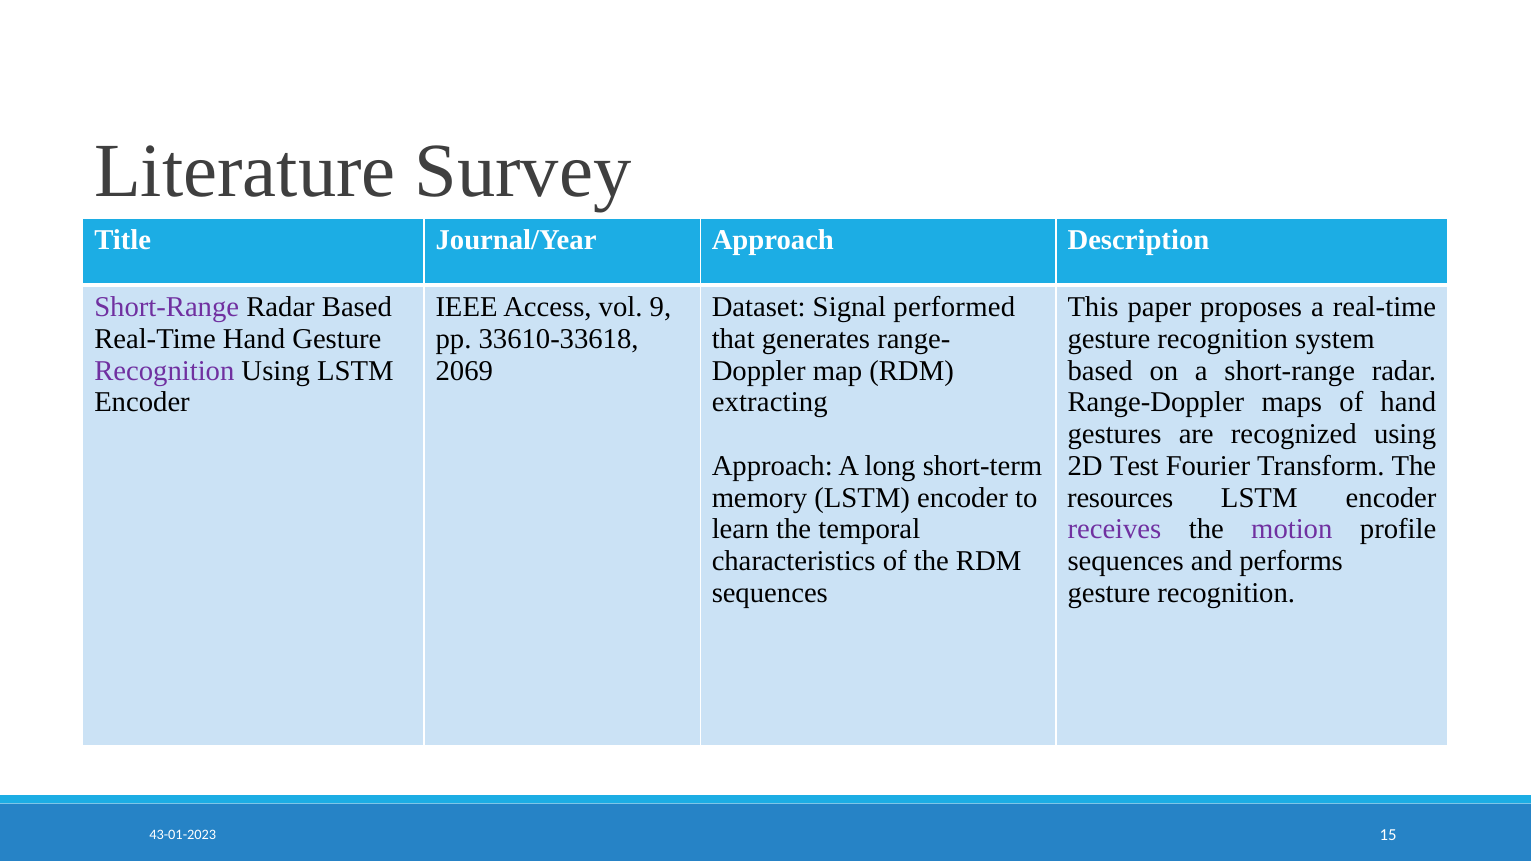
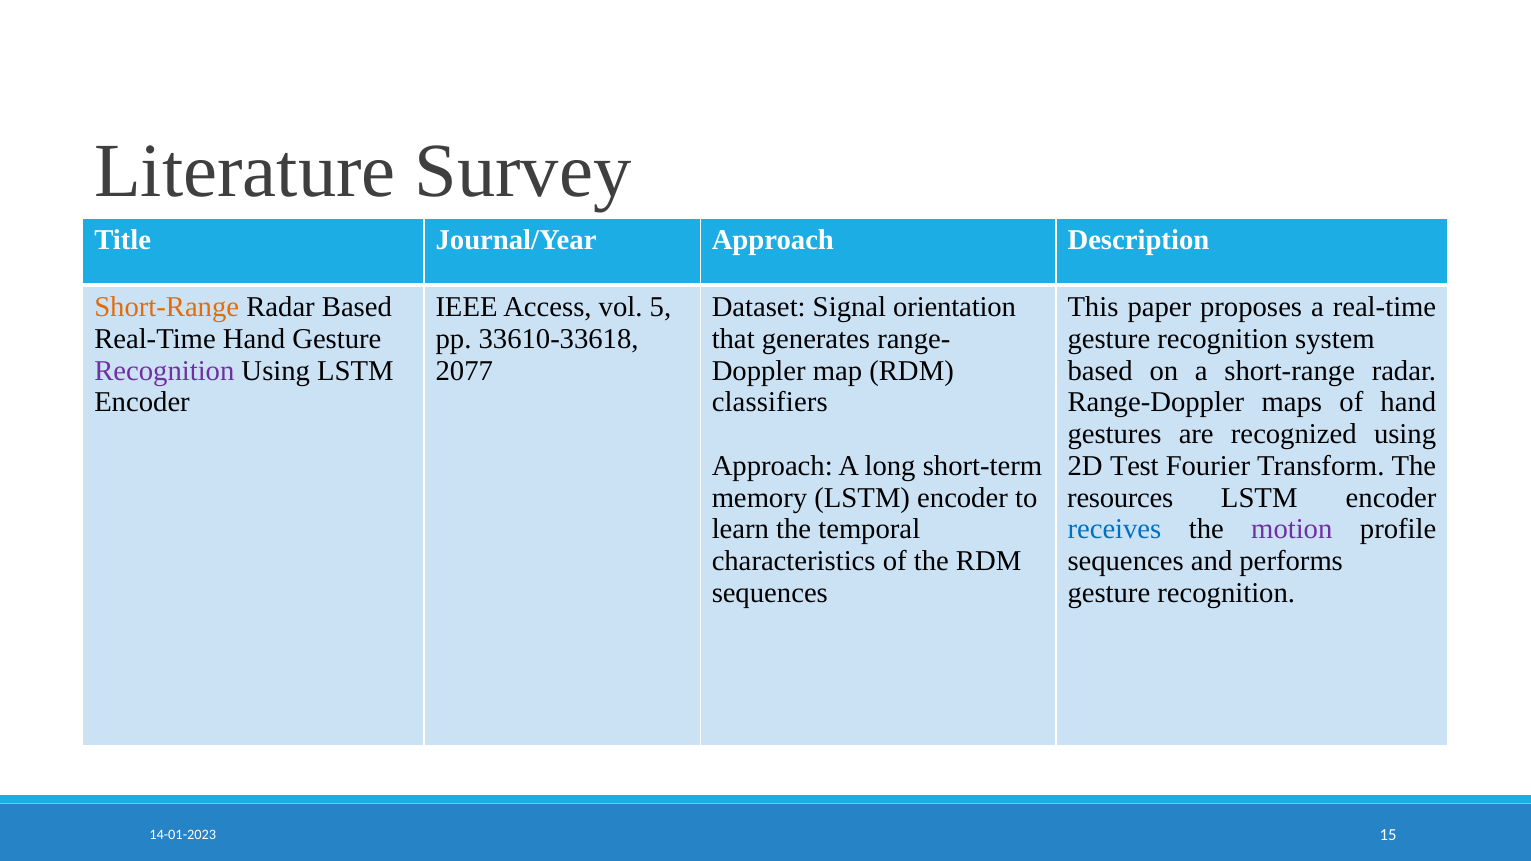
Short-Range colour: purple -> orange (167, 307)
9: 9 -> 5 (660, 307)
performed: performed -> orientation (955, 307)
2069: 2069 -> 2077 (464, 371)
extracting: extracting -> classifiers (770, 402)
receives colour: purple -> blue (1114, 530)
43-01-2023: 43-01-2023 -> 14-01-2023 (183, 835)
